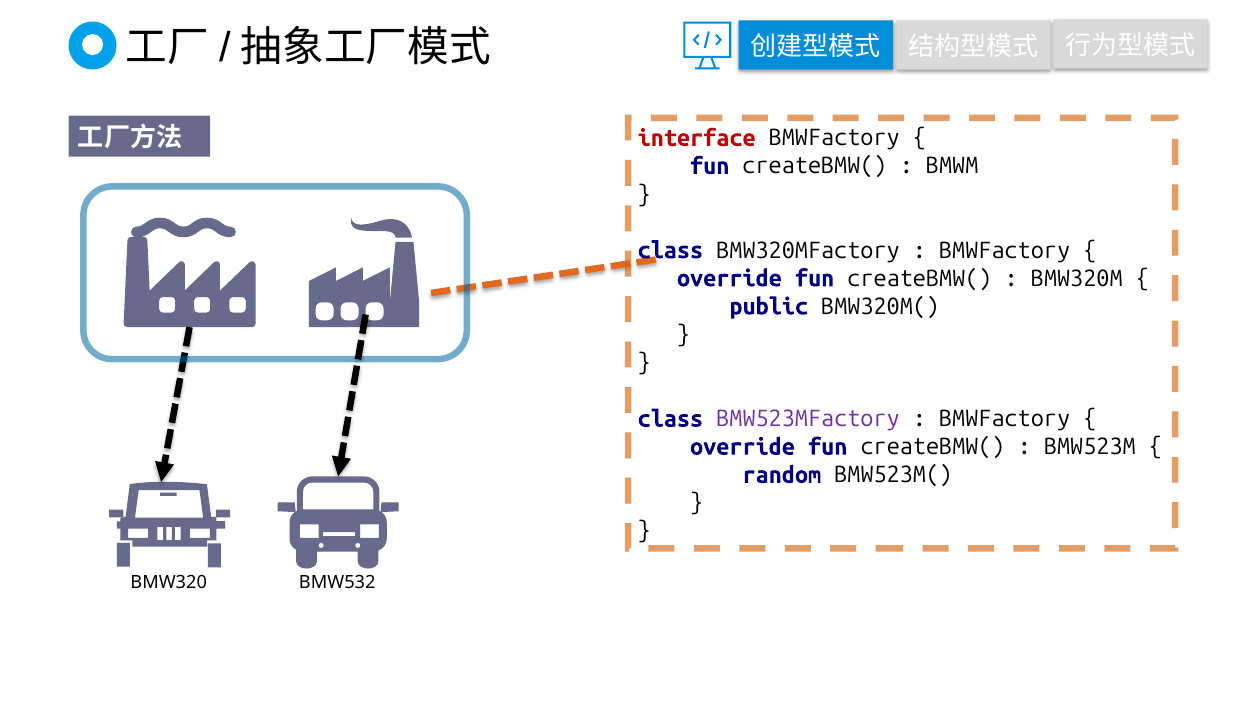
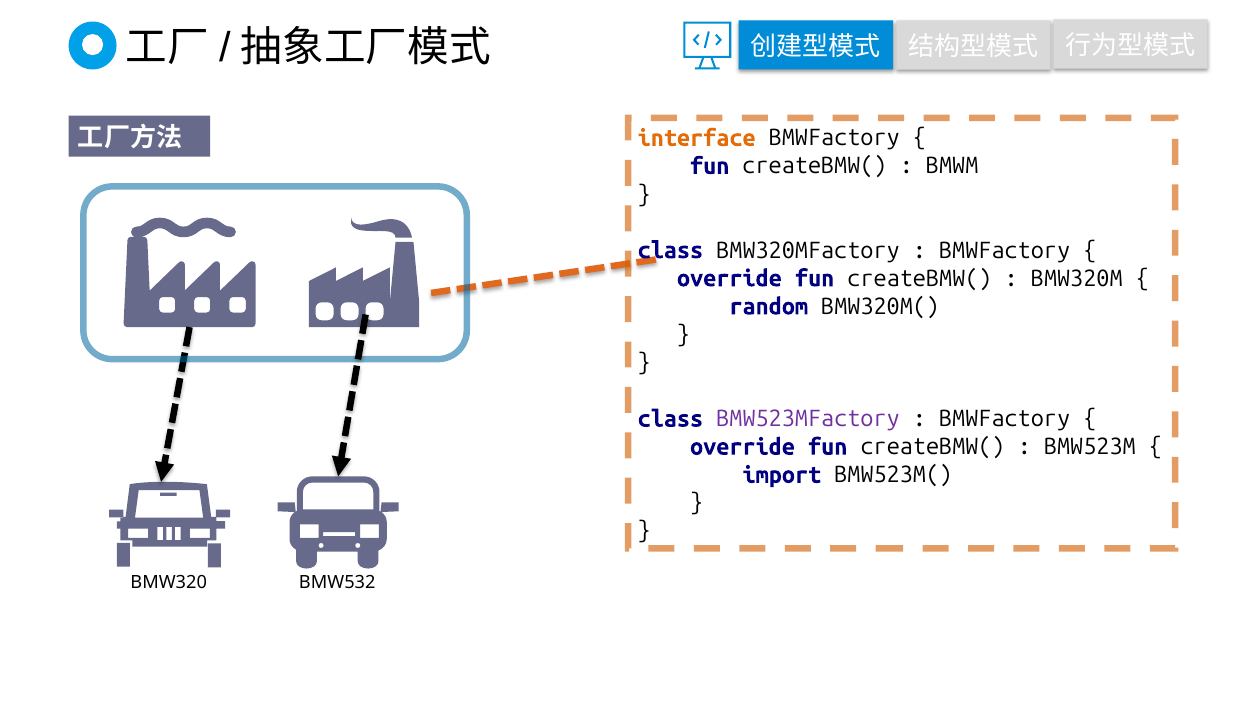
interface colour: red -> orange (697, 138)
public: public -> random (769, 307)
random: random -> import (782, 475)
